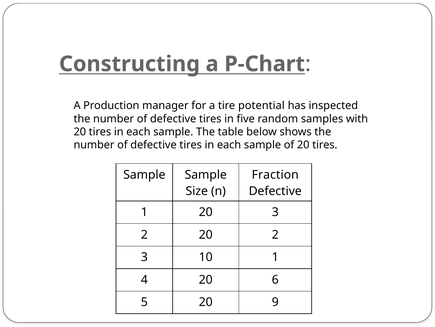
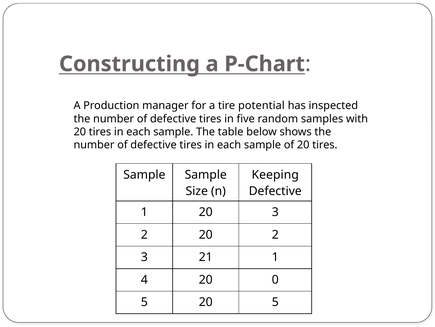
Fraction: Fraction -> Keeping (275, 174)
10: 10 -> 21 (206, 257)
6: 6 -> 0 (275, 279)
20 9: 9 -> 5 (275, 302)
